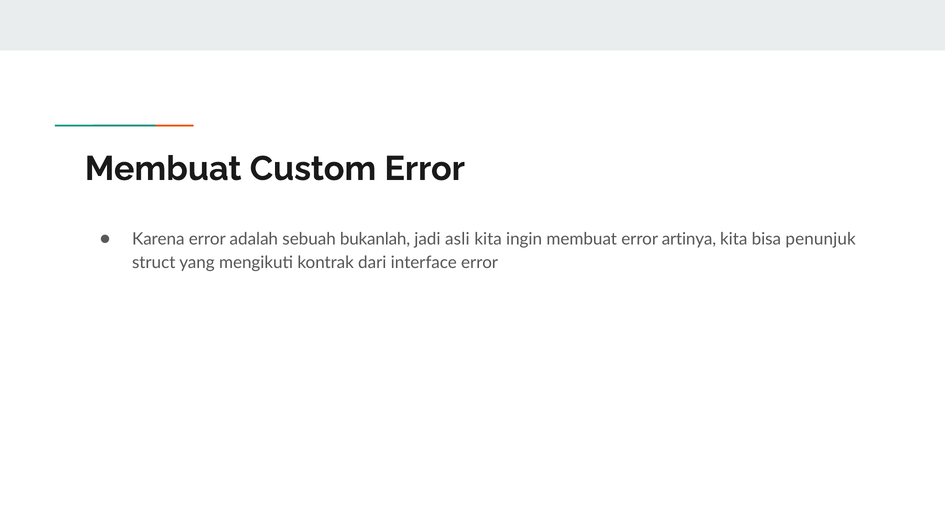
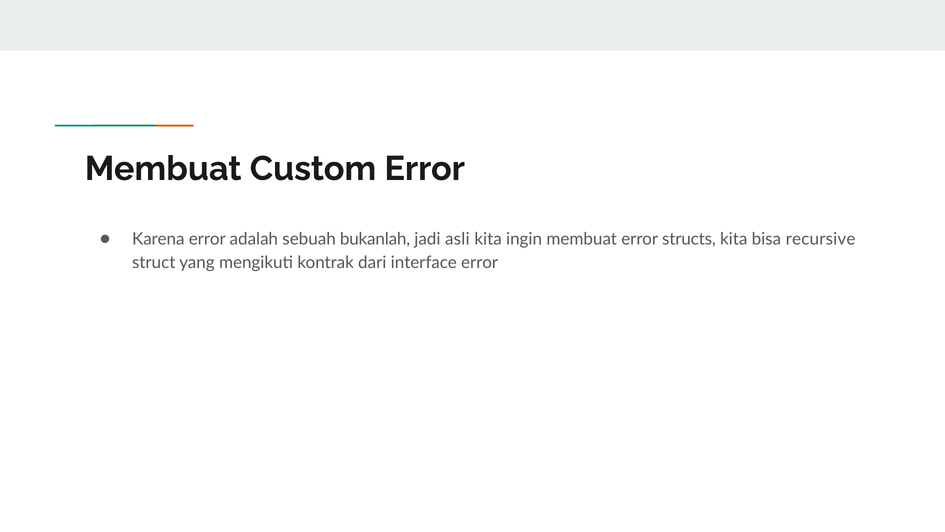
artinya: artinya -> structs (689, 239)
penunjuk: penunjuk -> recursive (821, 239)
